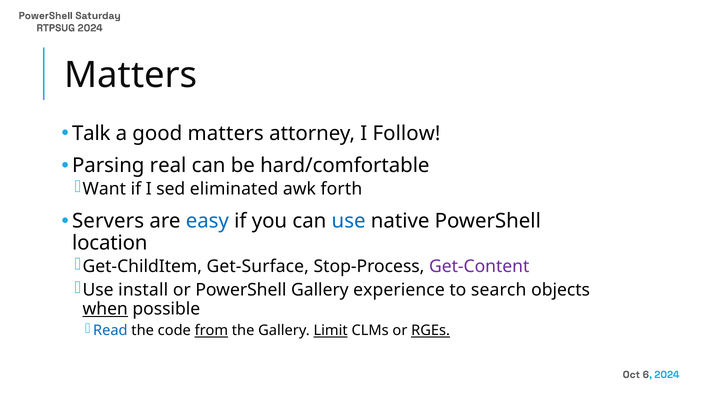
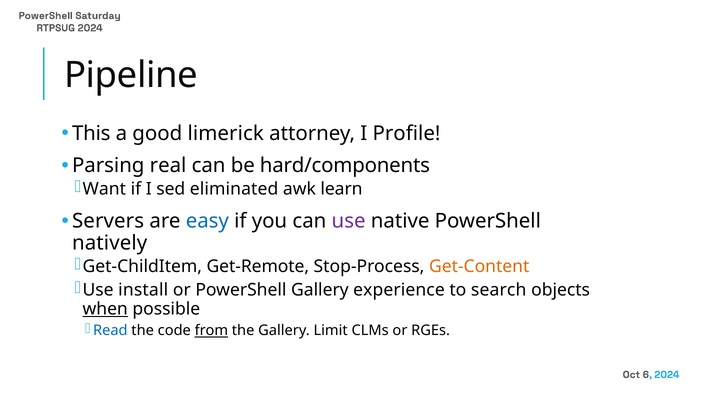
Matters: Matters -> Pipeline (131, 75)
Talk: Talk -> This (91, 133)
good matters: matters -> limerick (226, 133)
Follow: Follow -> Profile (406, 133)
hard/comfortable: hard/comfortable -> hard/components (345, 166)
forth: forth -> learn (341, 189)
use colour: blue -> purple (349, 221)
location: location -> natively (110, 243)
Get-Surface: Get-Surface -> Get-Remote (258, 267)
Get-Content colour: purple -> orange (479, 267)
Limit underline: present -> none (331, 331)
RGEs underline: present -> none (431, 331)
